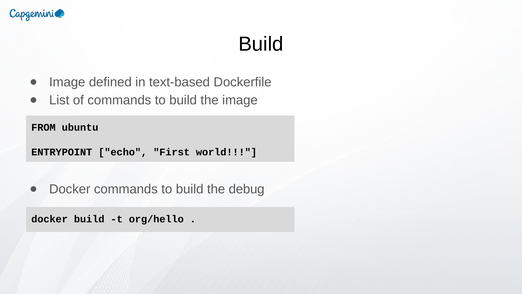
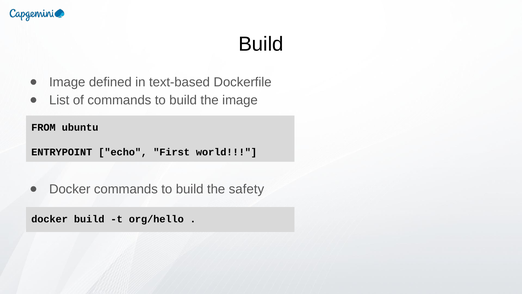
debug: debug -> safety (246, 189)
